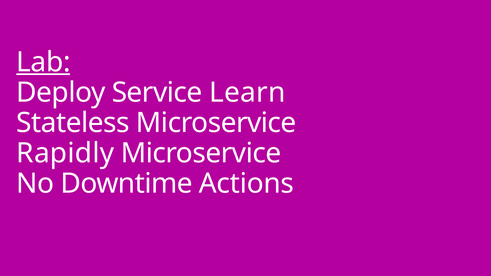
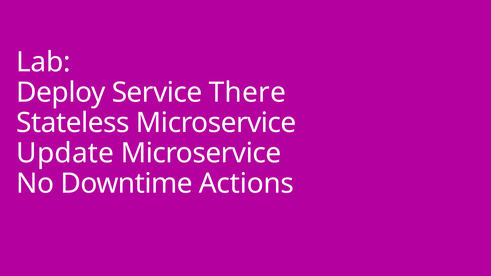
Lab underline: present -> none (43, 62)
Learn: Learn -> There (247, 93)
Rapidly: Rapidly -> Update (65, 153)
